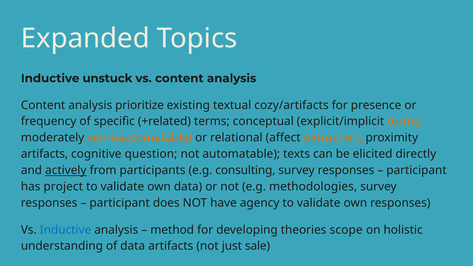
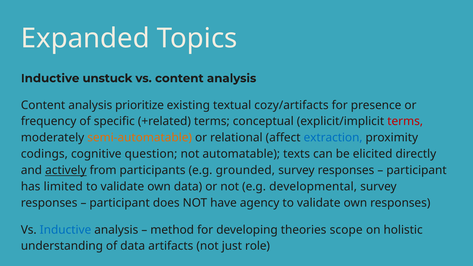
terms colour: orange -> red (405, 121)
extraction colour: orange -> blue (333, 138)
artifacts: artifacts -> codings (44, 154)
consulting: consulting -> grounded (245, 170)
project: project -> limited (63, 187)
methodologies: methodologies -> developmental (313, 187)
sale: sale -> role (258, 246)
